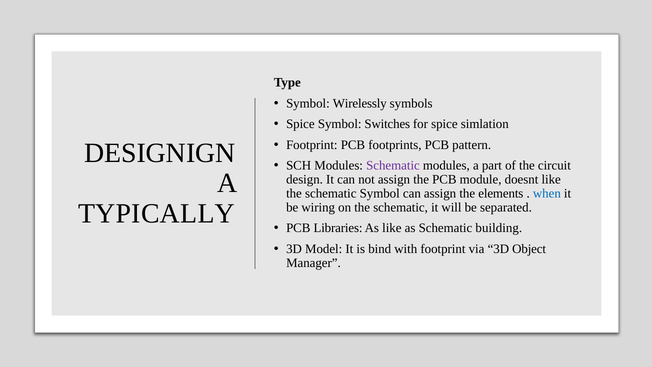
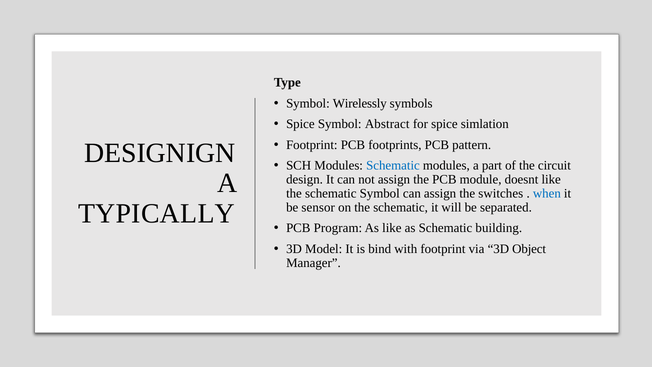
Switches: Switches -> Abstract (387, 124)
Schematic colour: purple -> blue (393, 166)
elements: elements -> switches (501, 193)
wiring: wiring -> sensor (318, 207)
Libraries: Libraries -> Program (338, 228)
